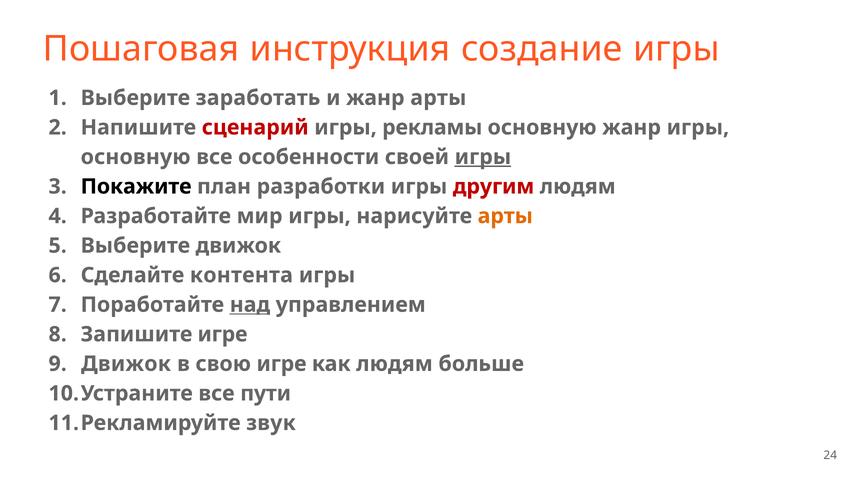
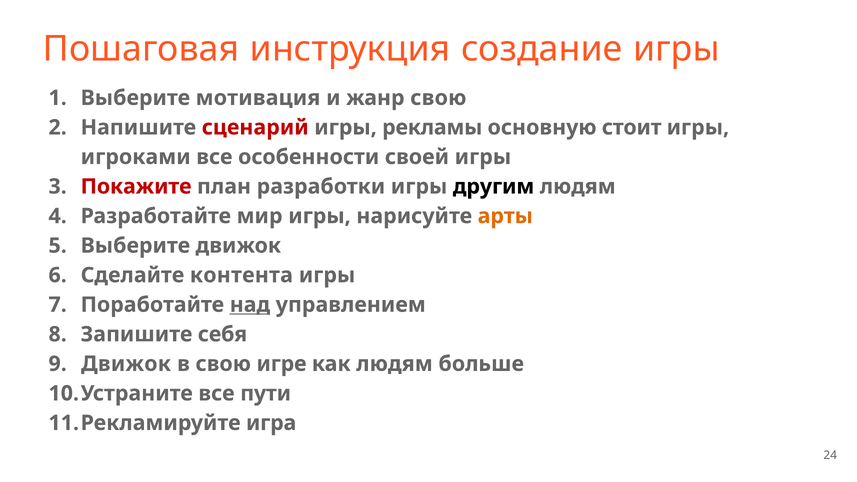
заработать: заработать -> мотивация (258, 98)
жанр арты: арты -> свою (438, 98)
основную жанр: жанр -> стоит (632, 127)
основную: основную -> игроками (136, 157)
игры underline: present -> none (483, 157)
Покажите colour: black -> red (136, 187)
другим colour: red -> black (494, 187)
Запишите игре: игре -> себя (222, 334)
звук: звук -> игра (271, 423)
